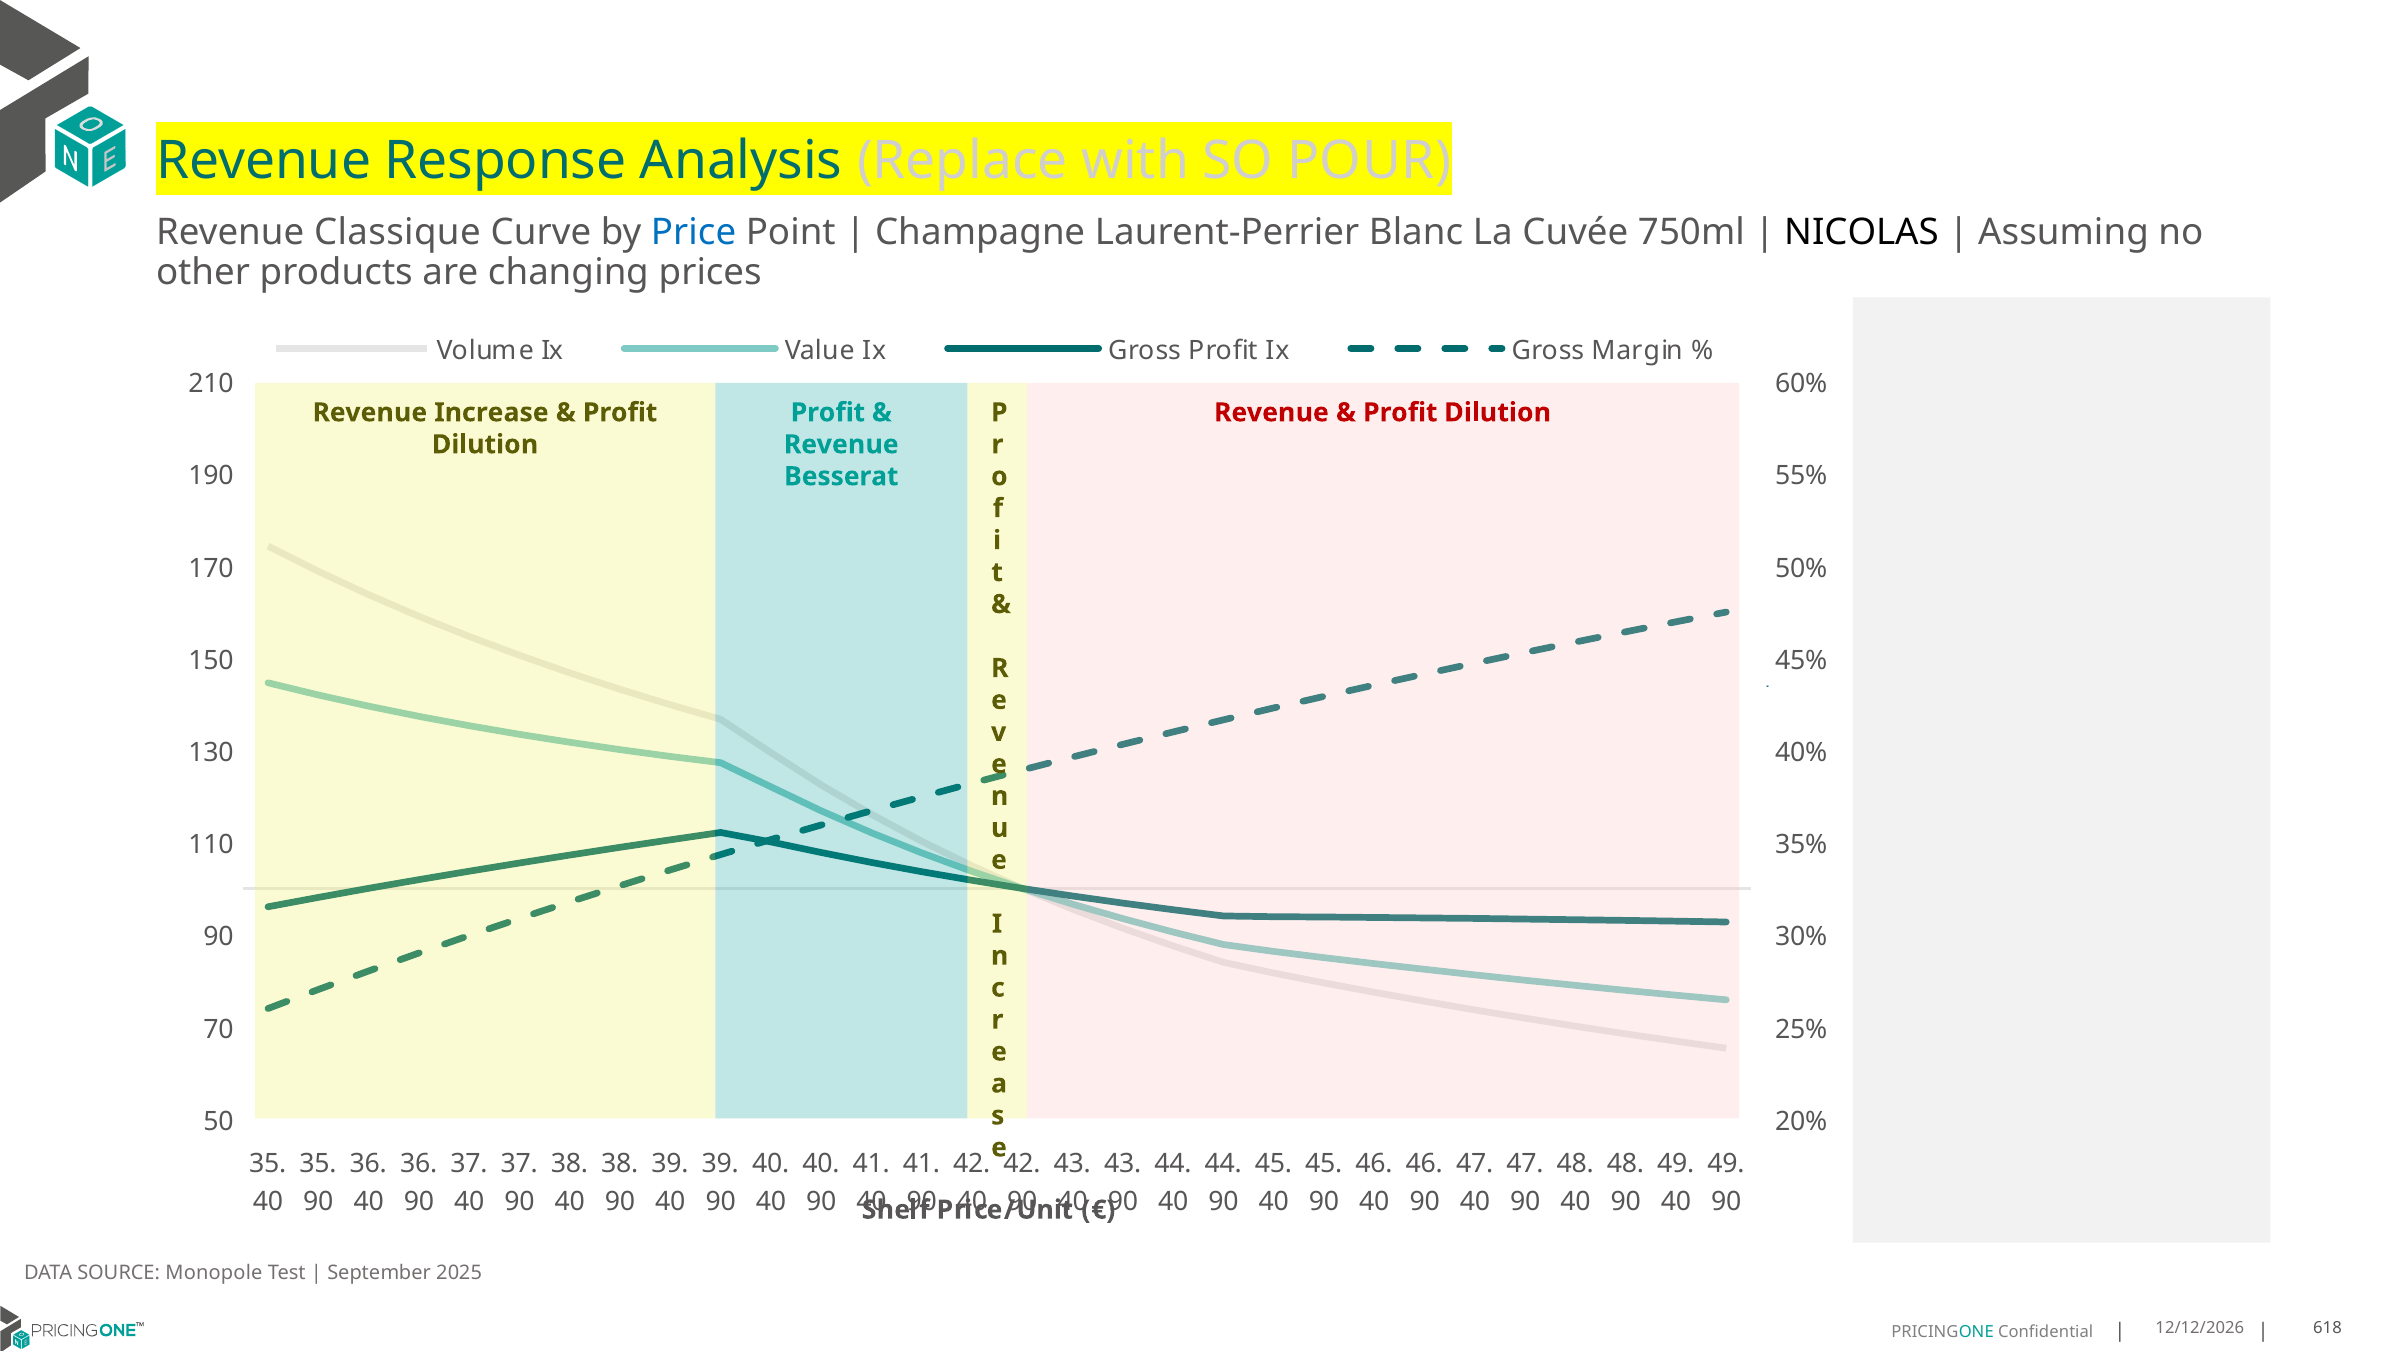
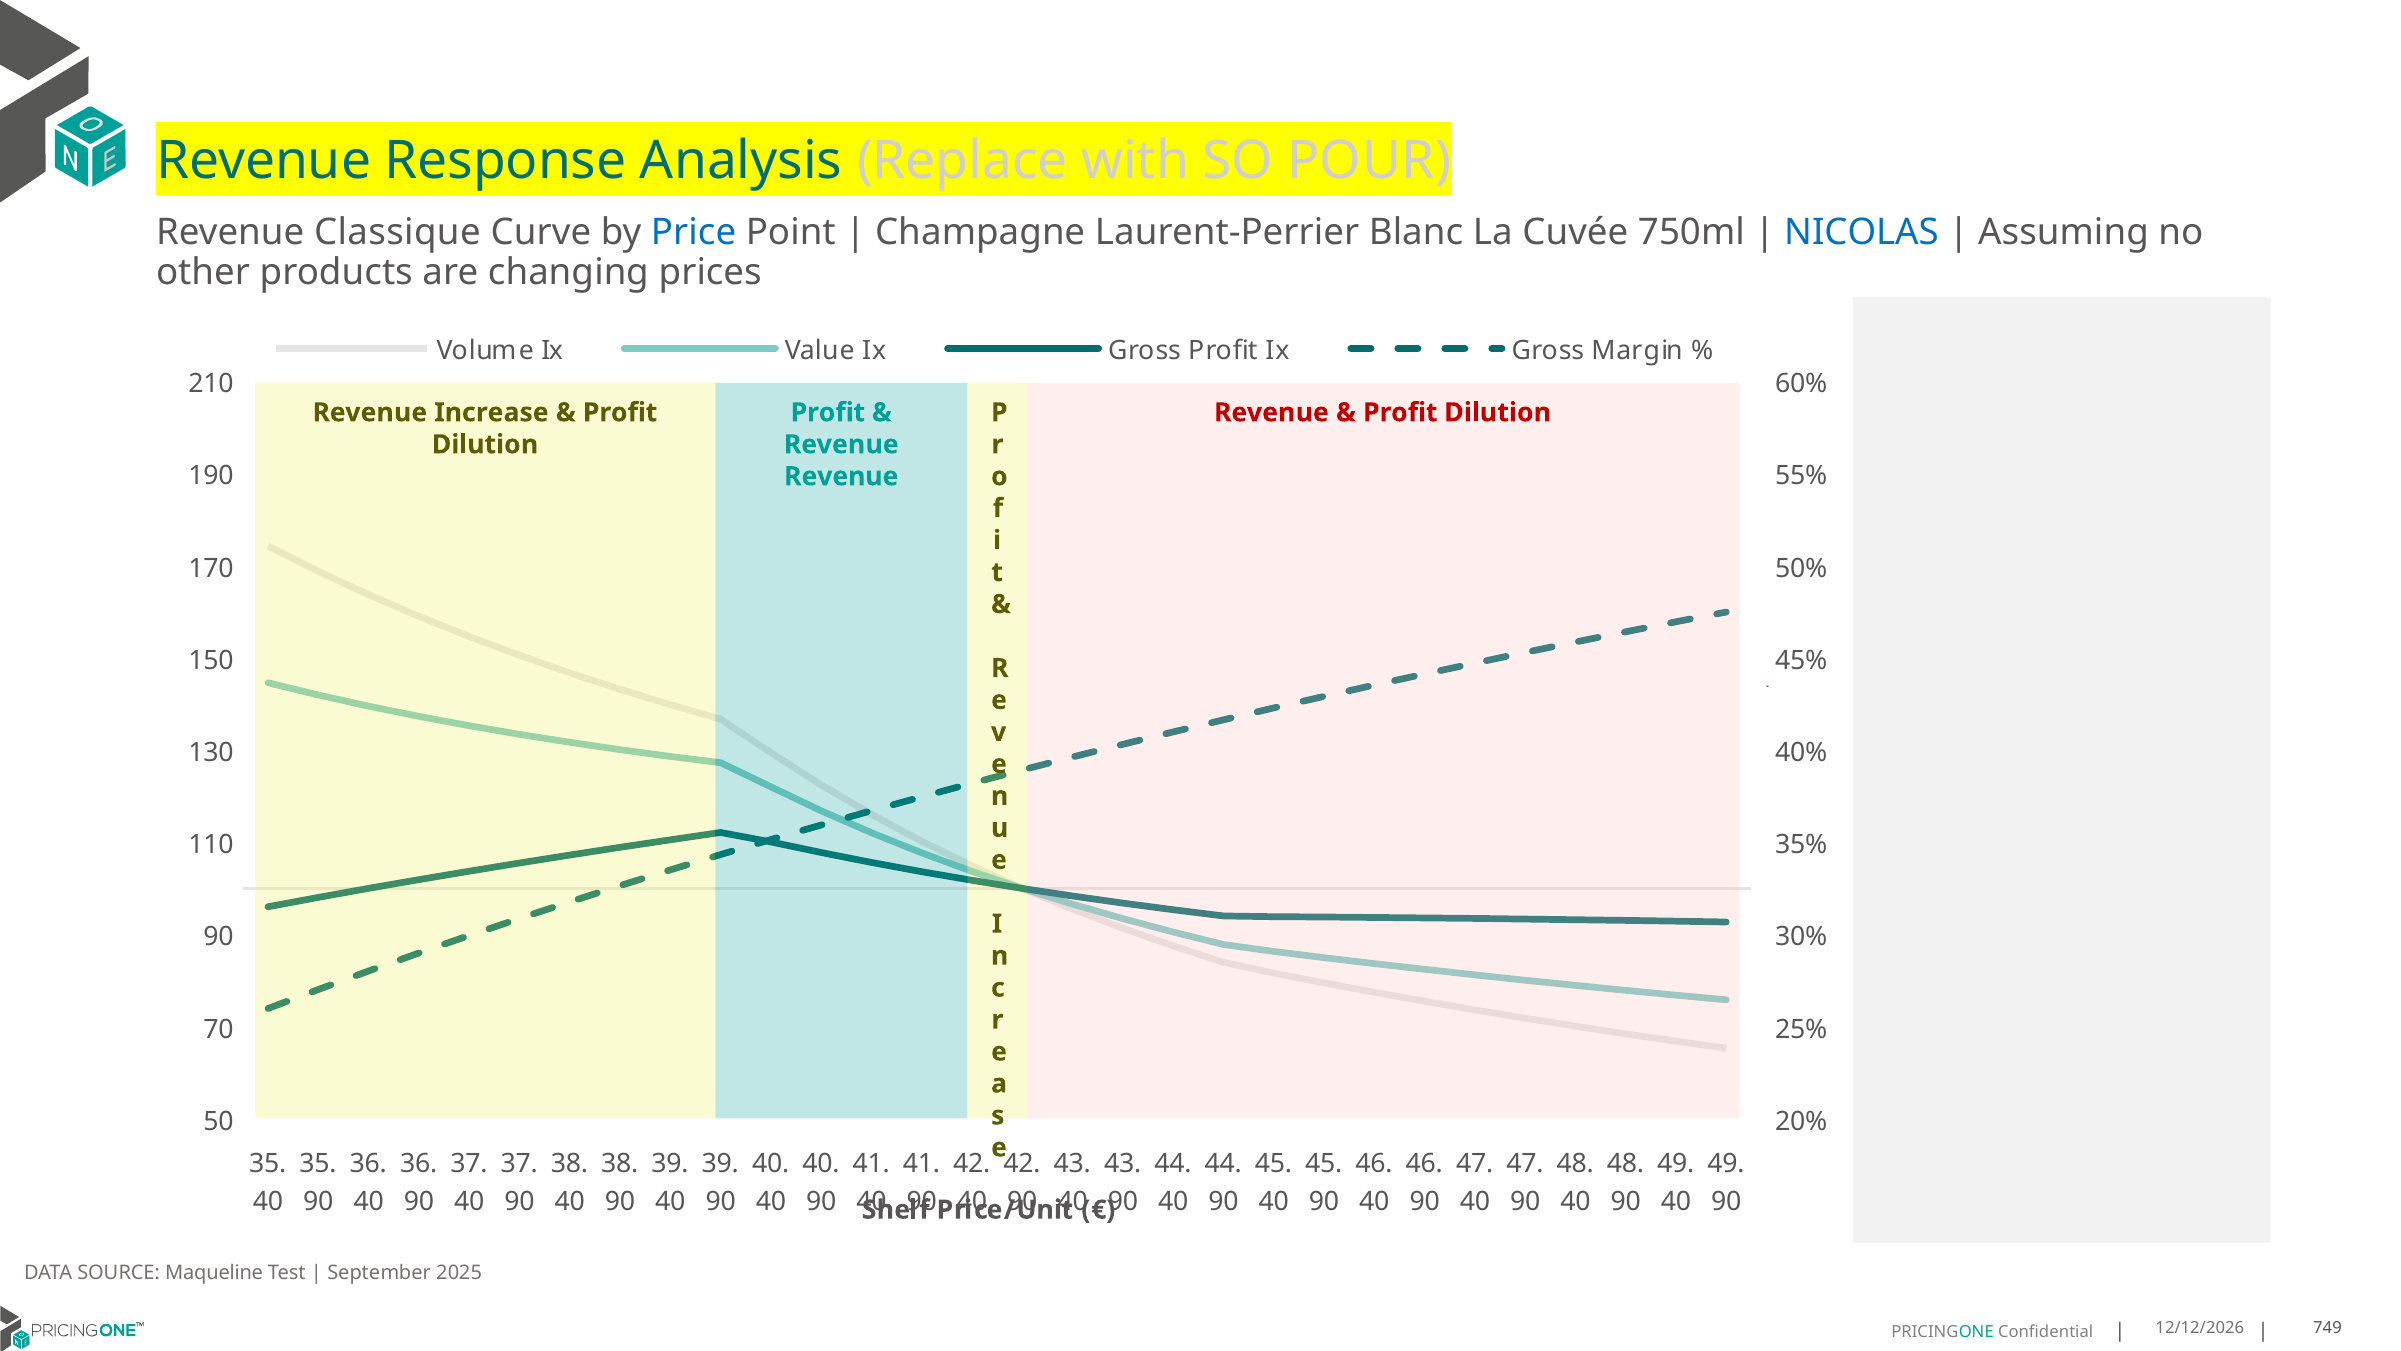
NICOLAS colour: black -> blue (1861, 232)
Besserat: Besserat -> Revenue (841, 476)
Monopole: Monopole -> Maqueline (214, 1272)
618: 618 -> 749 (2327, 1328)
